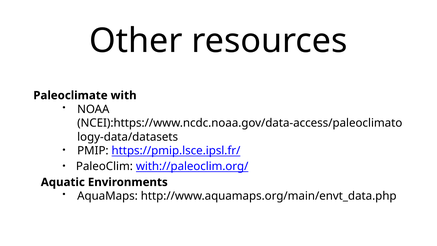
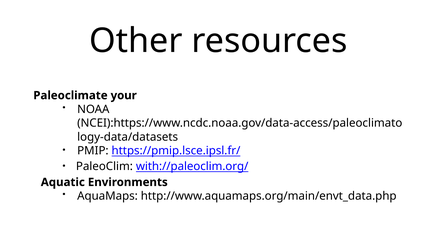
with: with -> your (124, 95)
